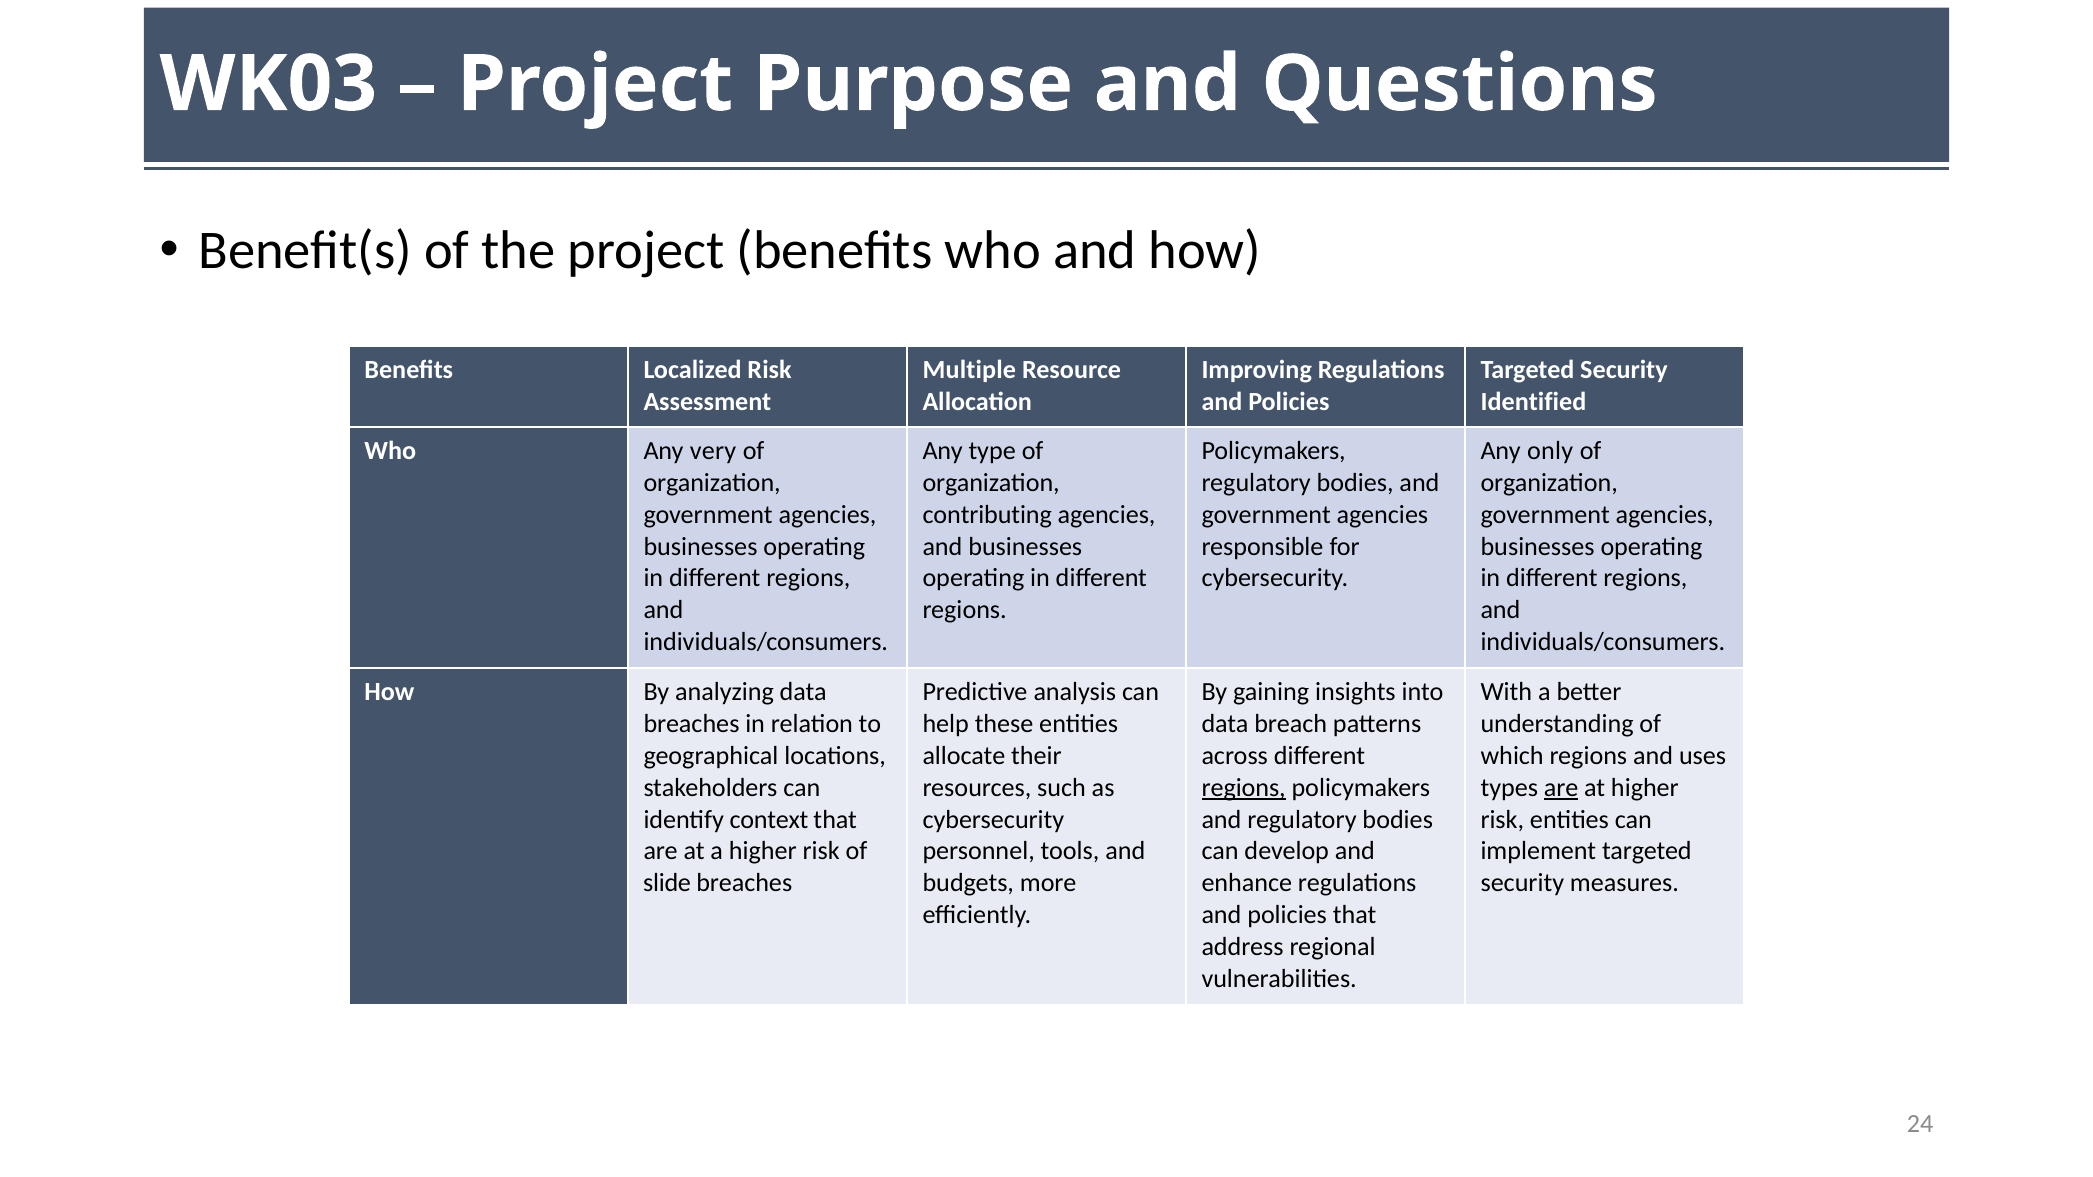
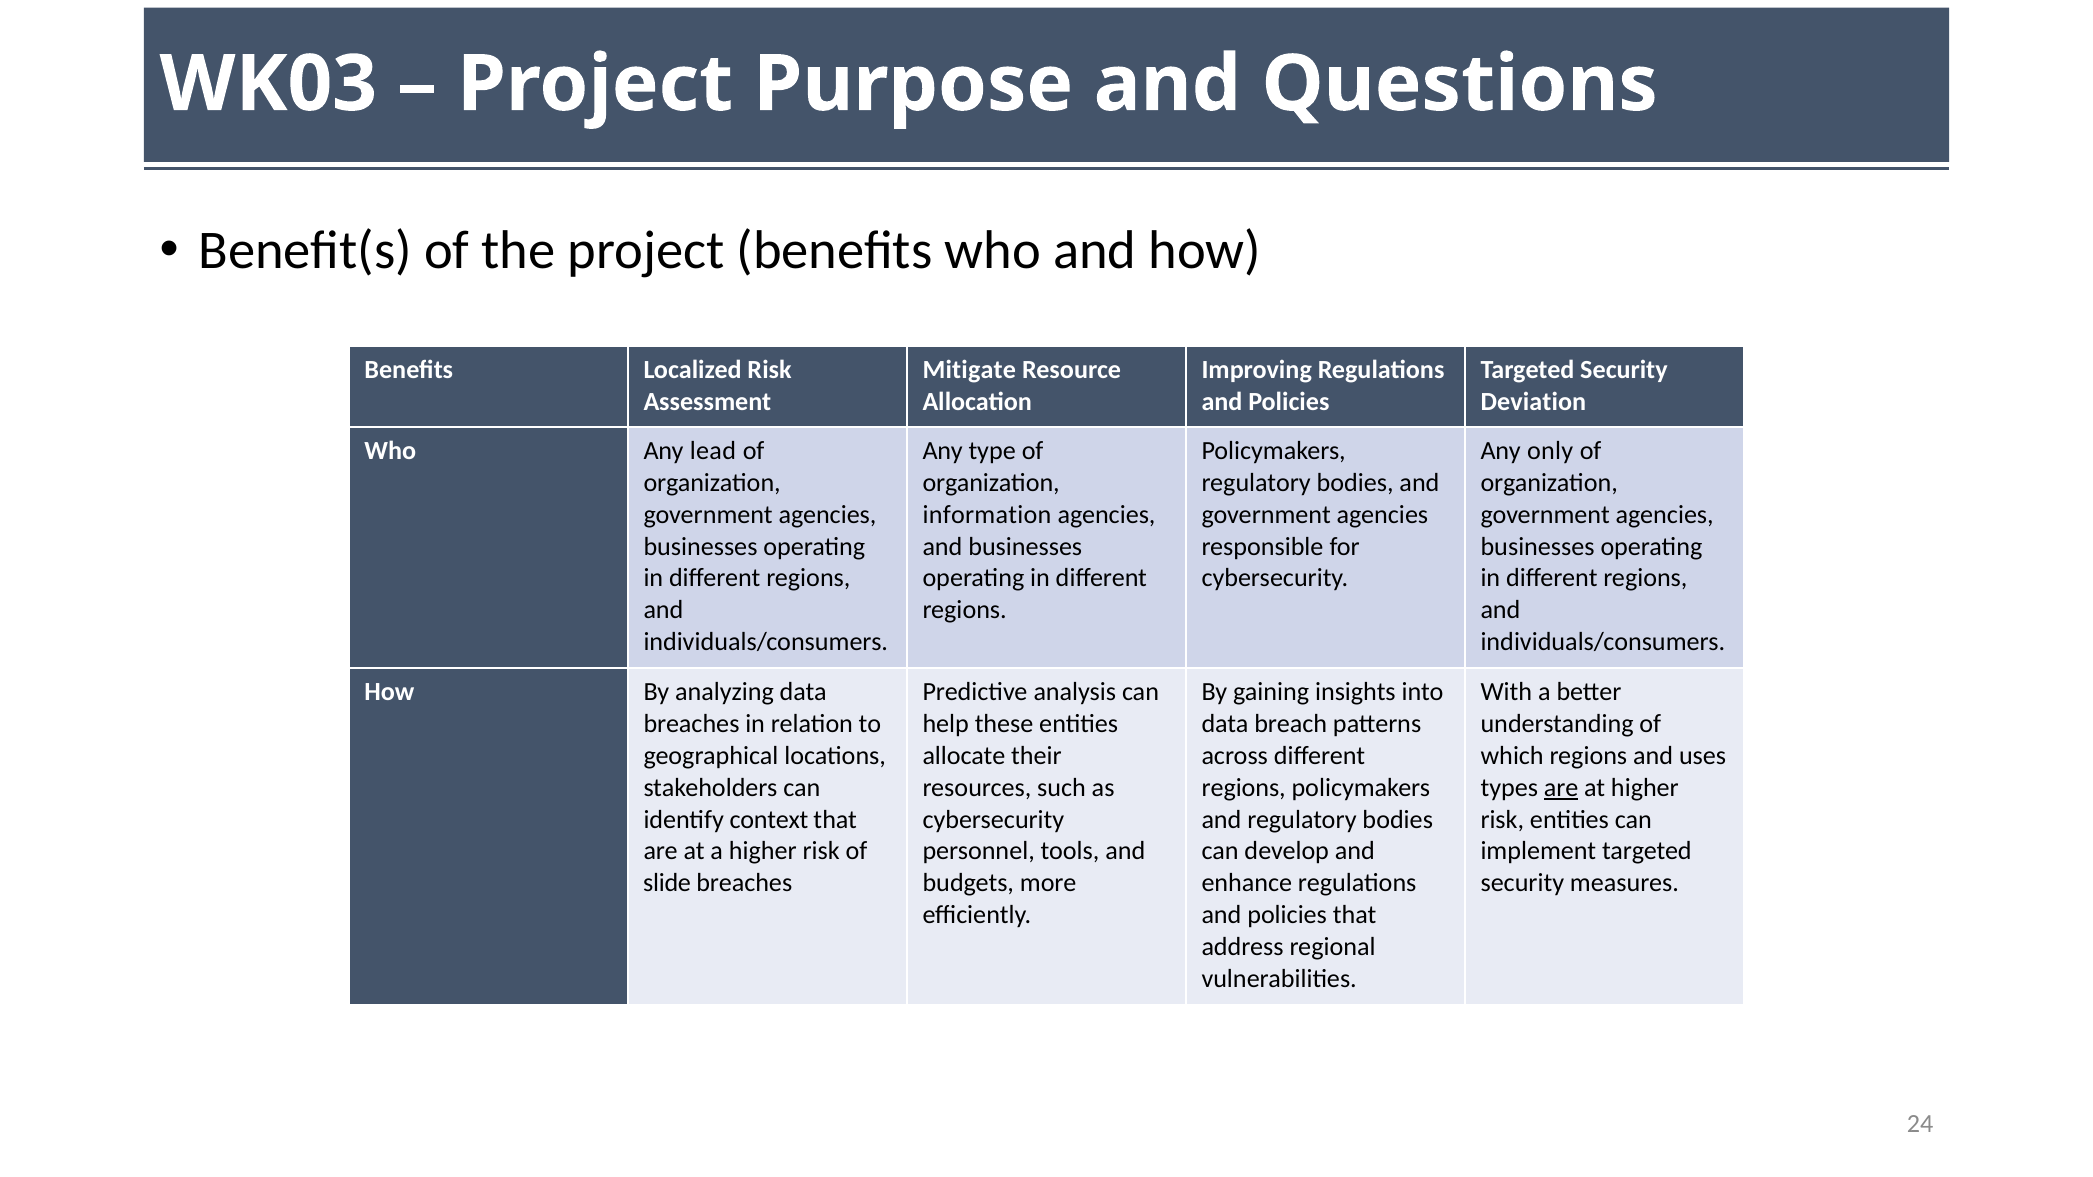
Multiple: Multiple -> Mitigate (969, 370)
Identified: Identified -> Deviation (1533, 402)
very: very -> lead (713, 451)
contributing: contributing -> information (987, 515)
regions underline: present -> none (1244, 788)
